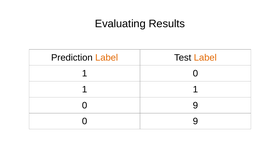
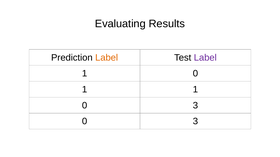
Label colour: orange -> purple (205, 58)
9: 9 -> 3 (195, 106)
9: 9 -> 3 (195, 122)
